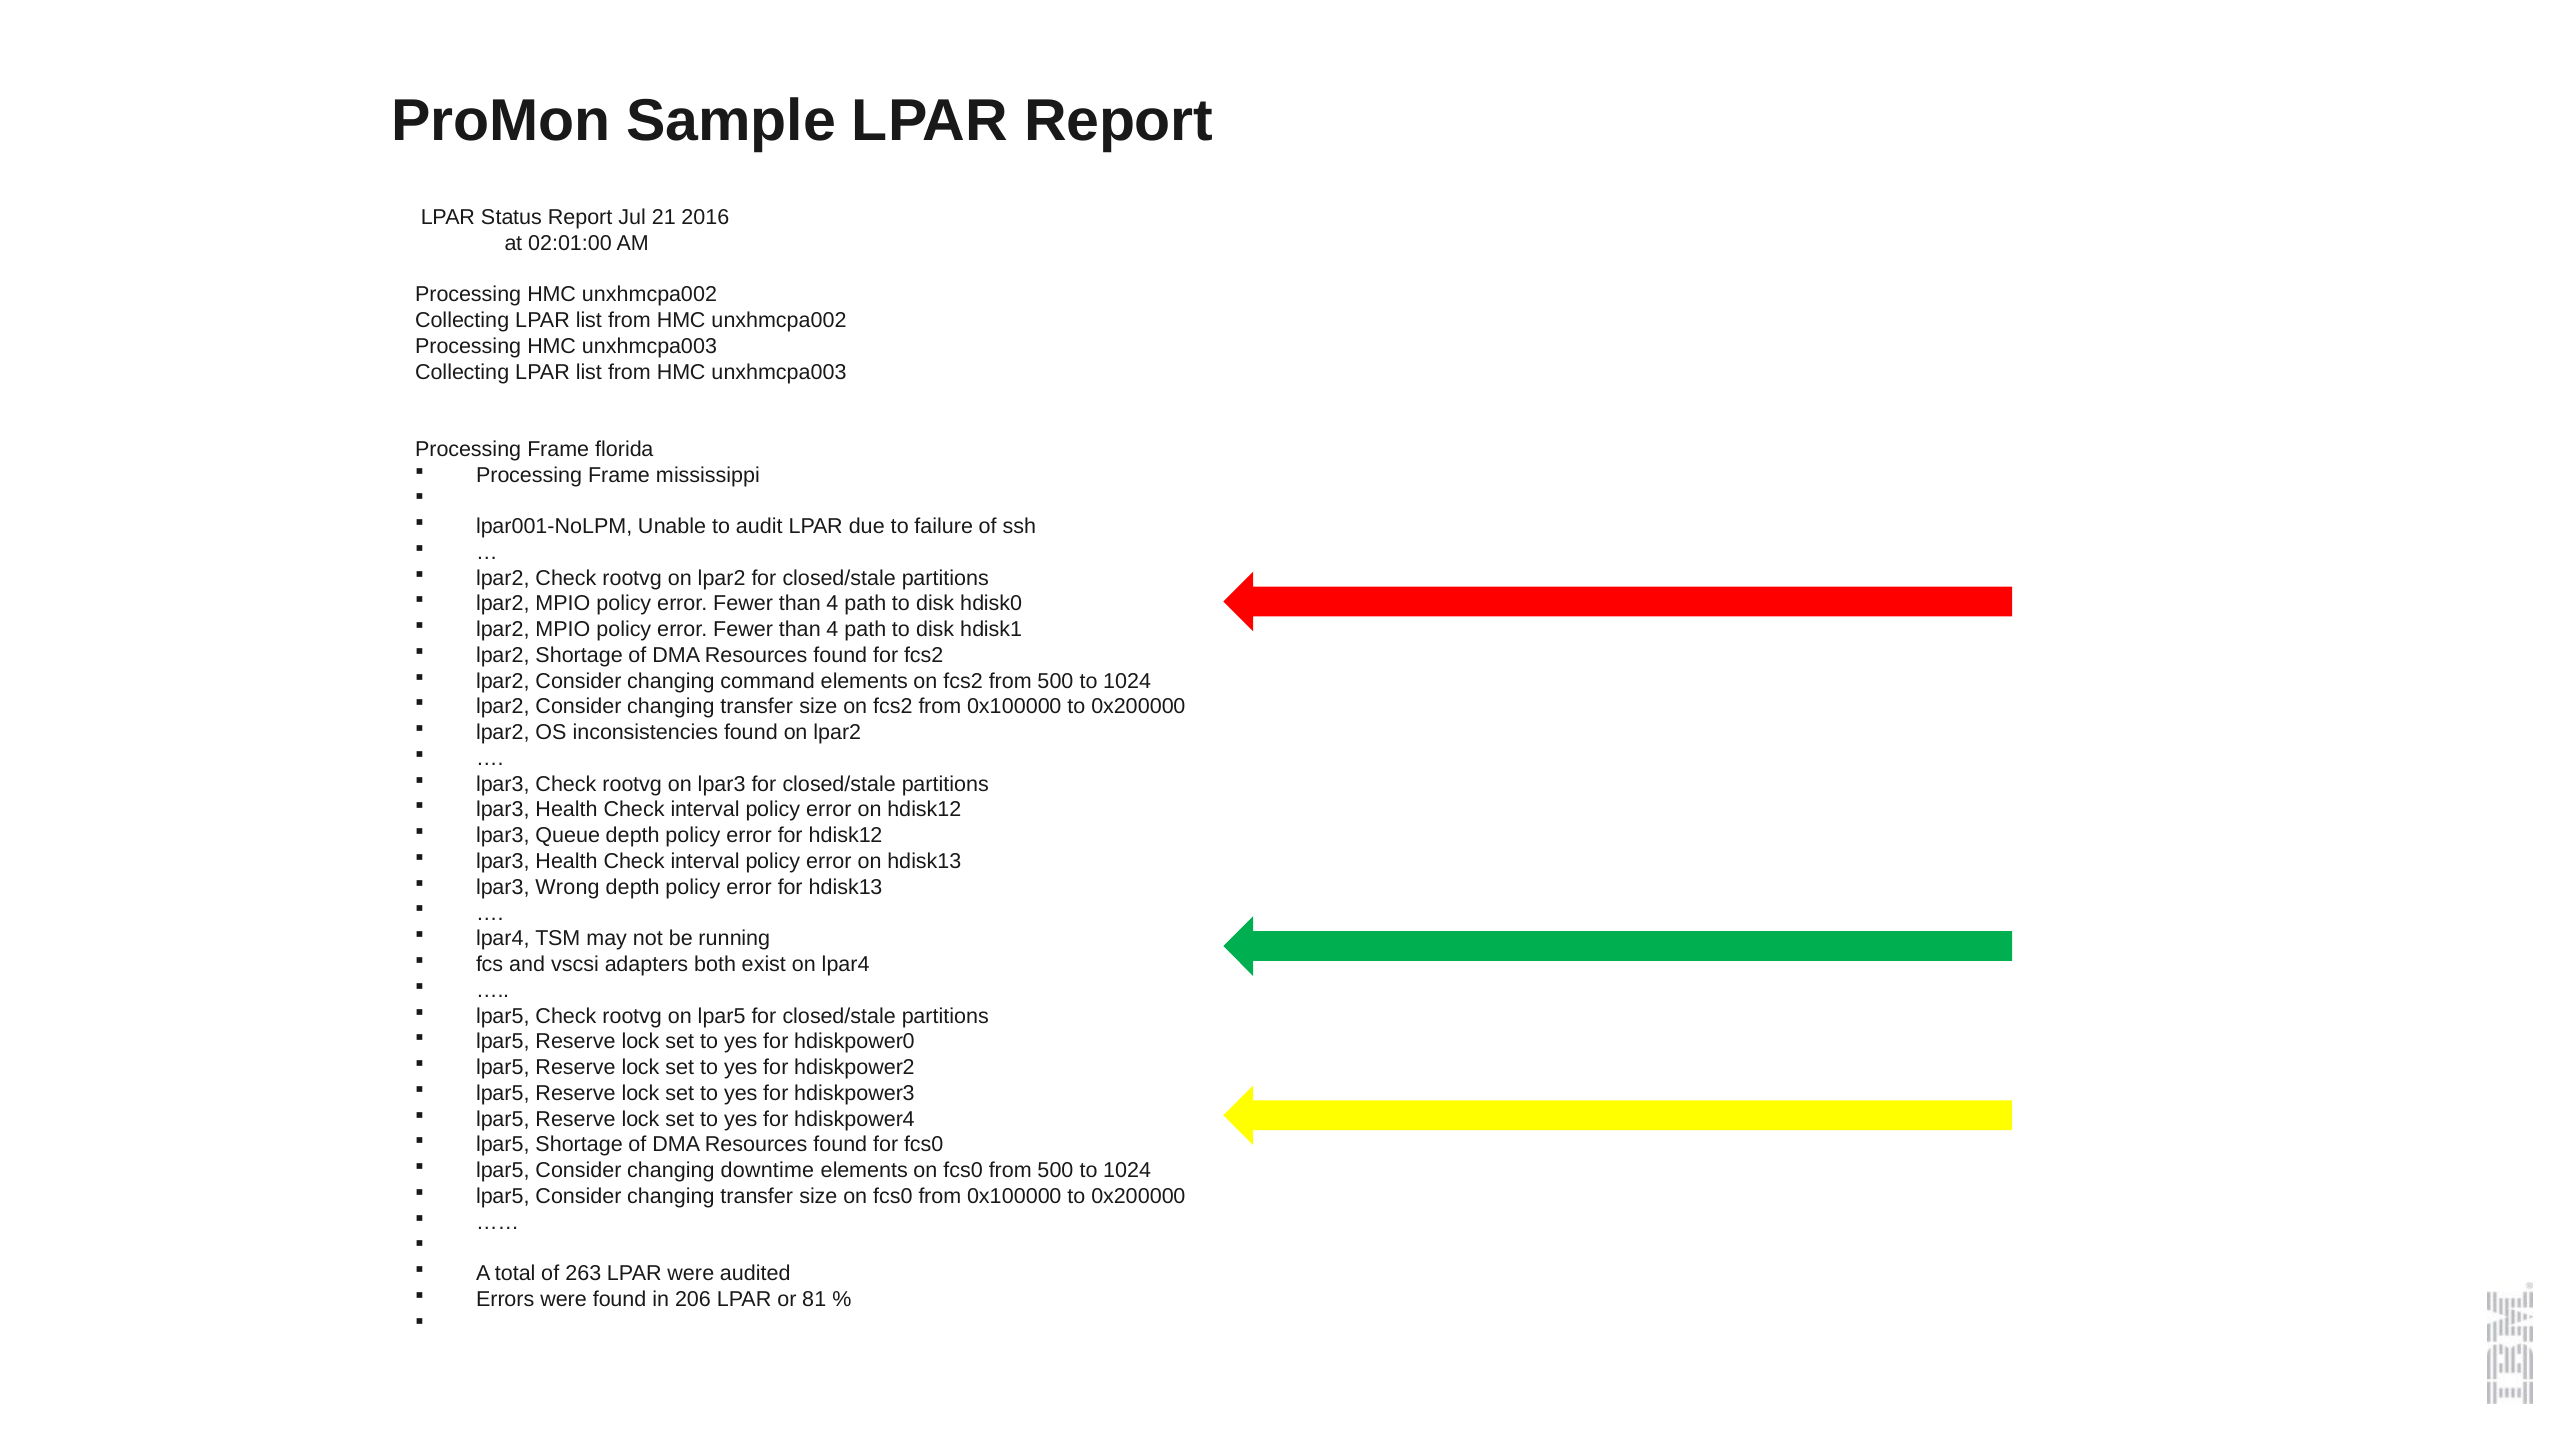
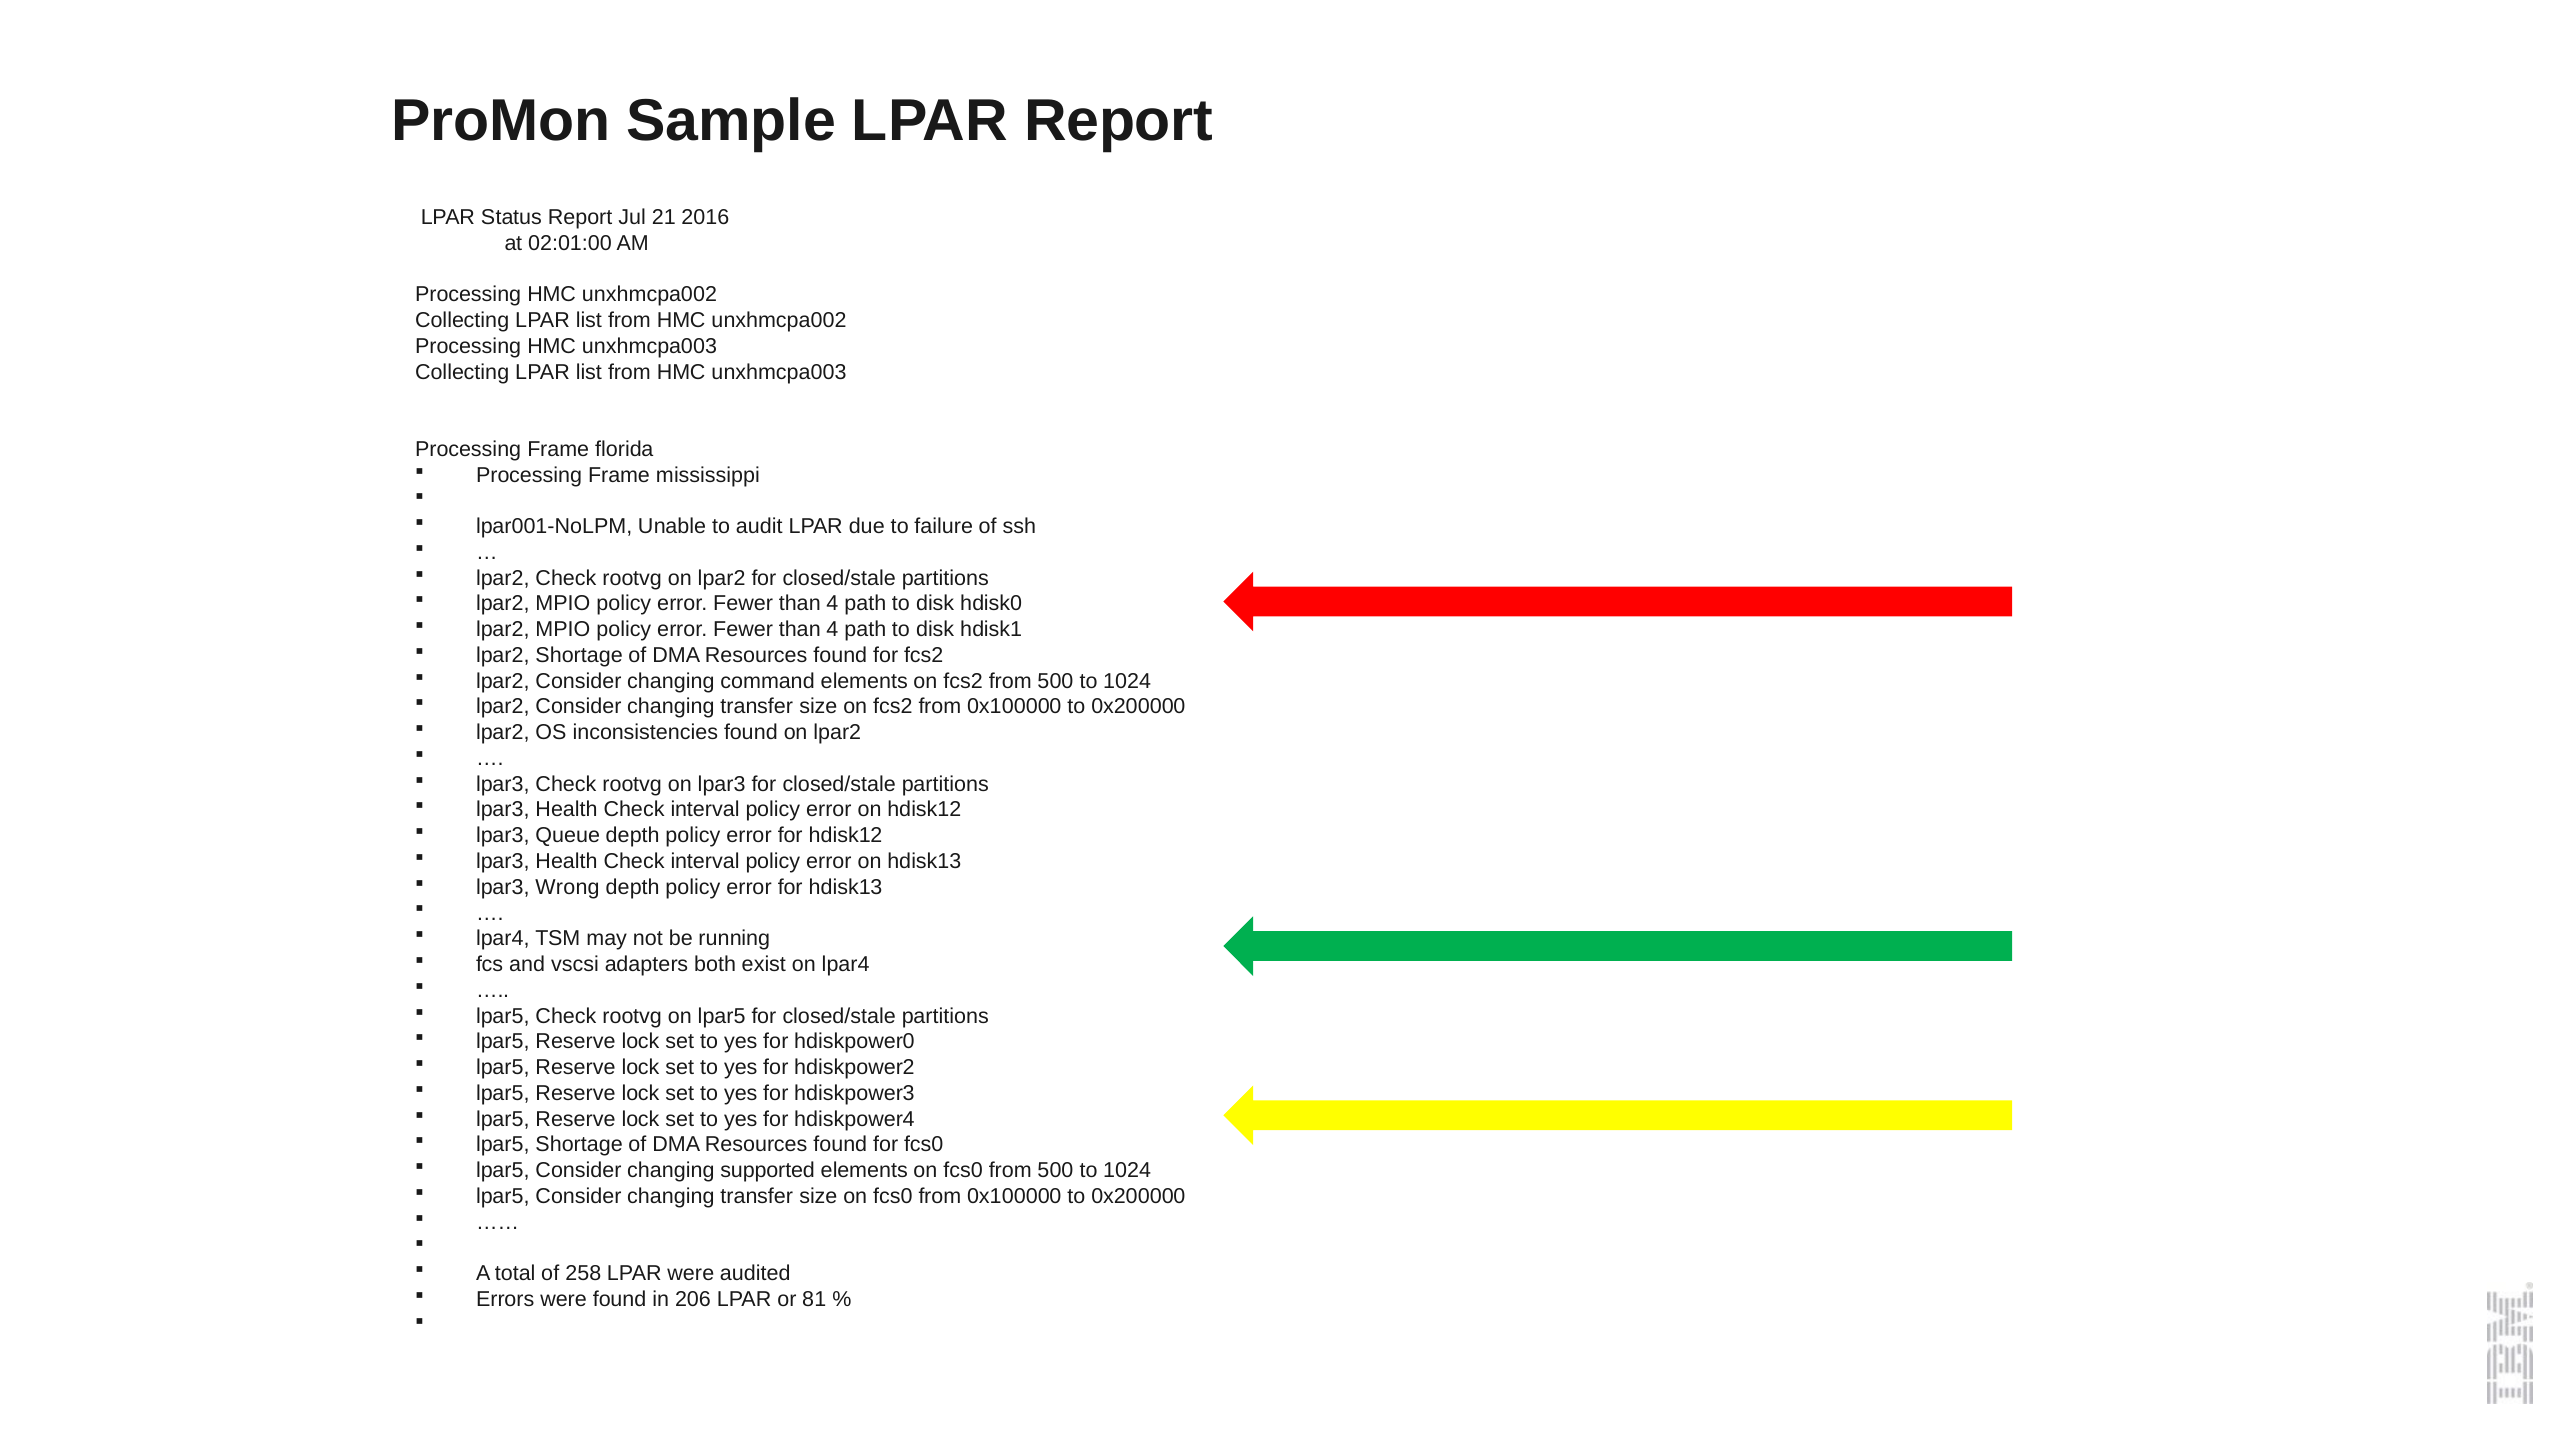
downtime: downtime -> supported (768, 1171)
263: 263 -> 258 (583, 1274)
